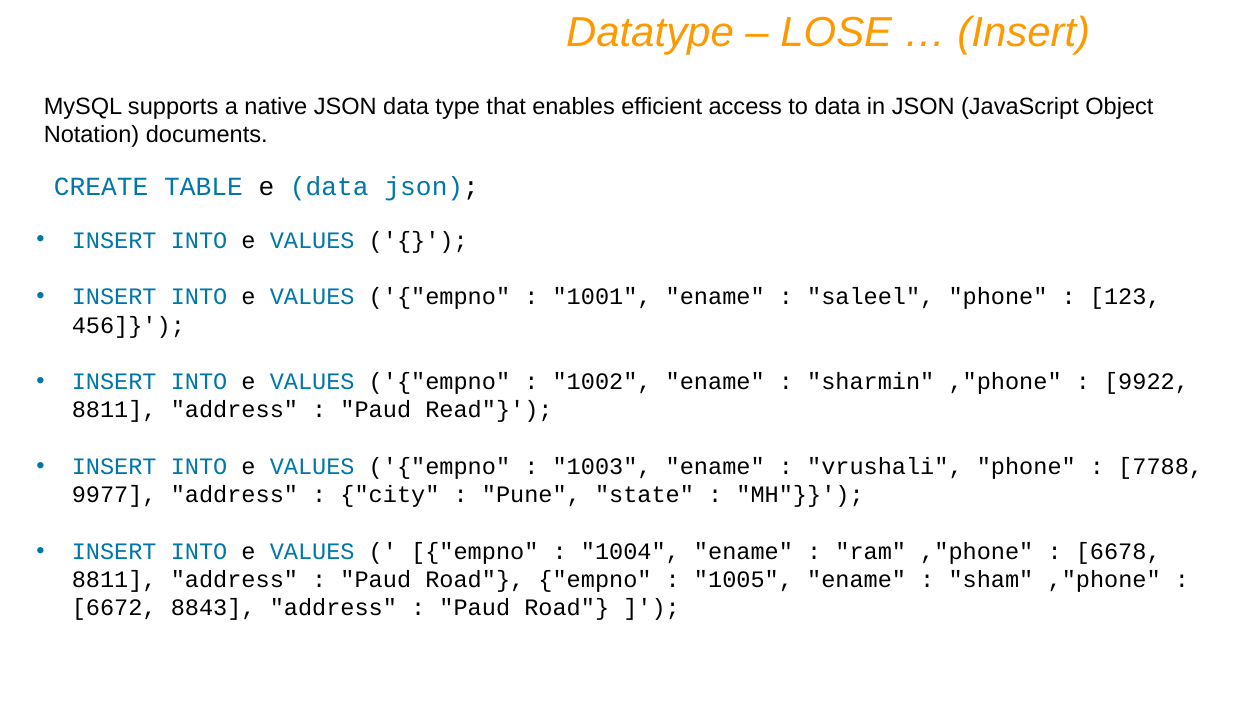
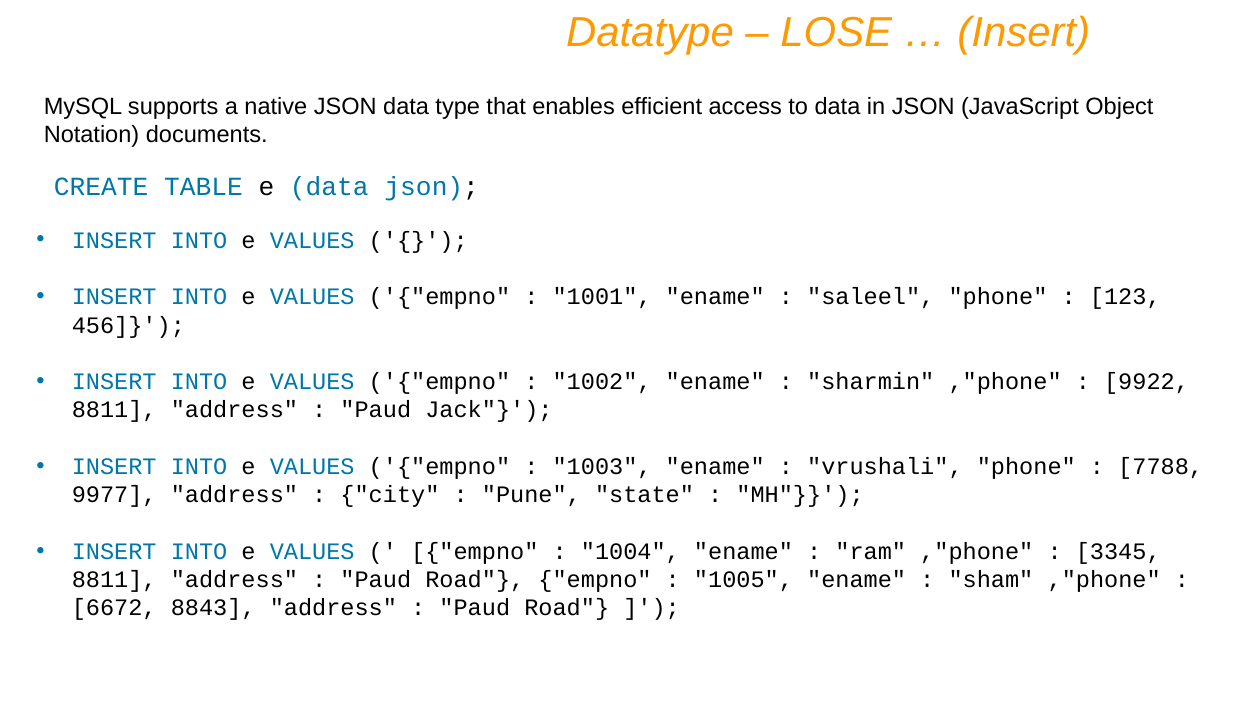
Read: Read -> Jack (489, 410)
6678: 6678 -> 3345 (1118, 552)
